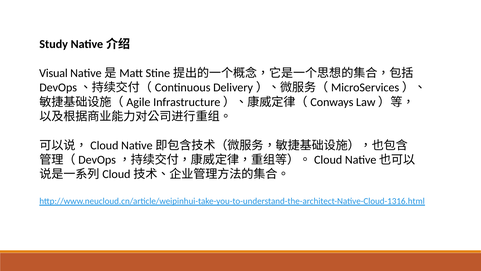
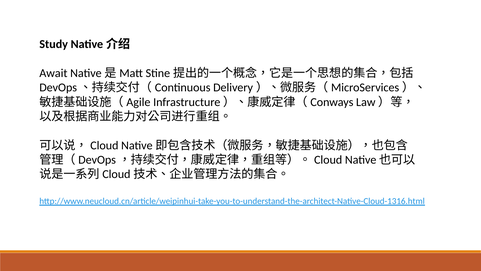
Visual: Visual -> Await (53, 73)
